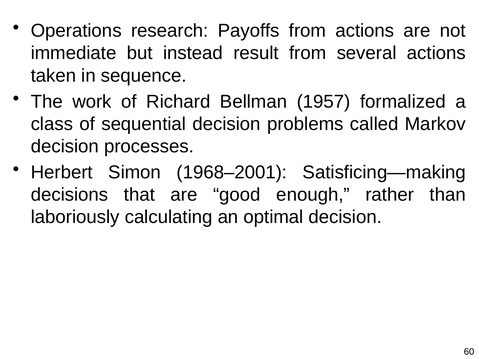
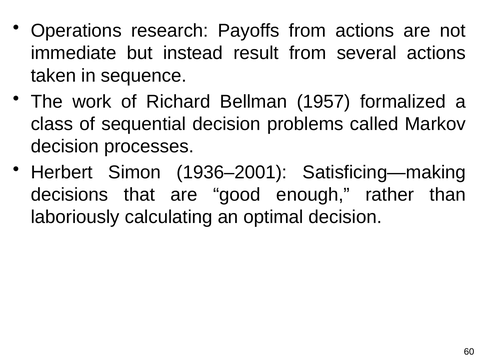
1968–2001: 1968–2001 -> 1936–2001 (232, 173)
